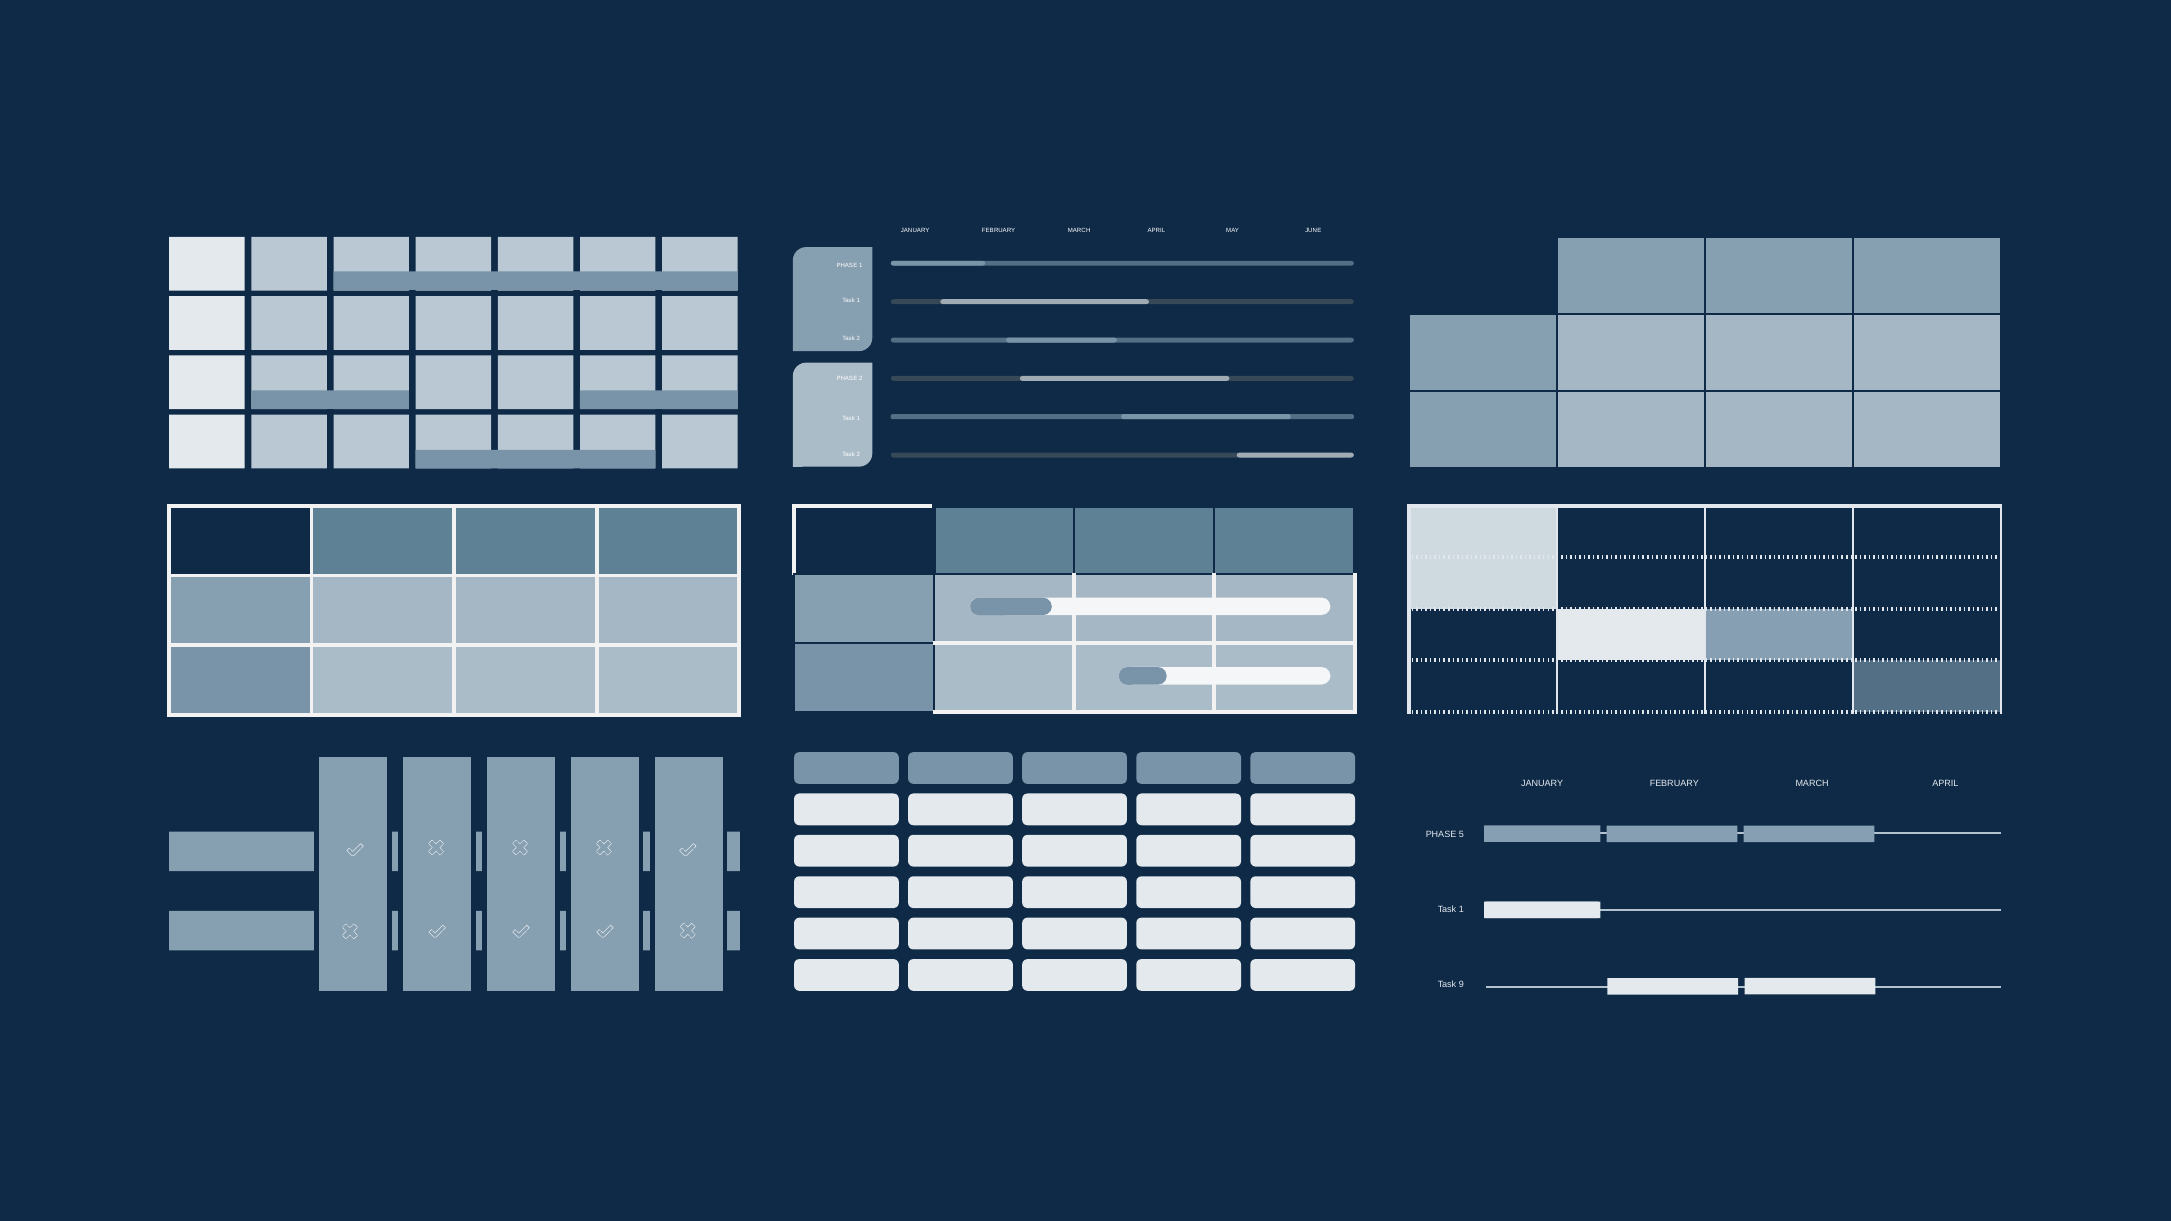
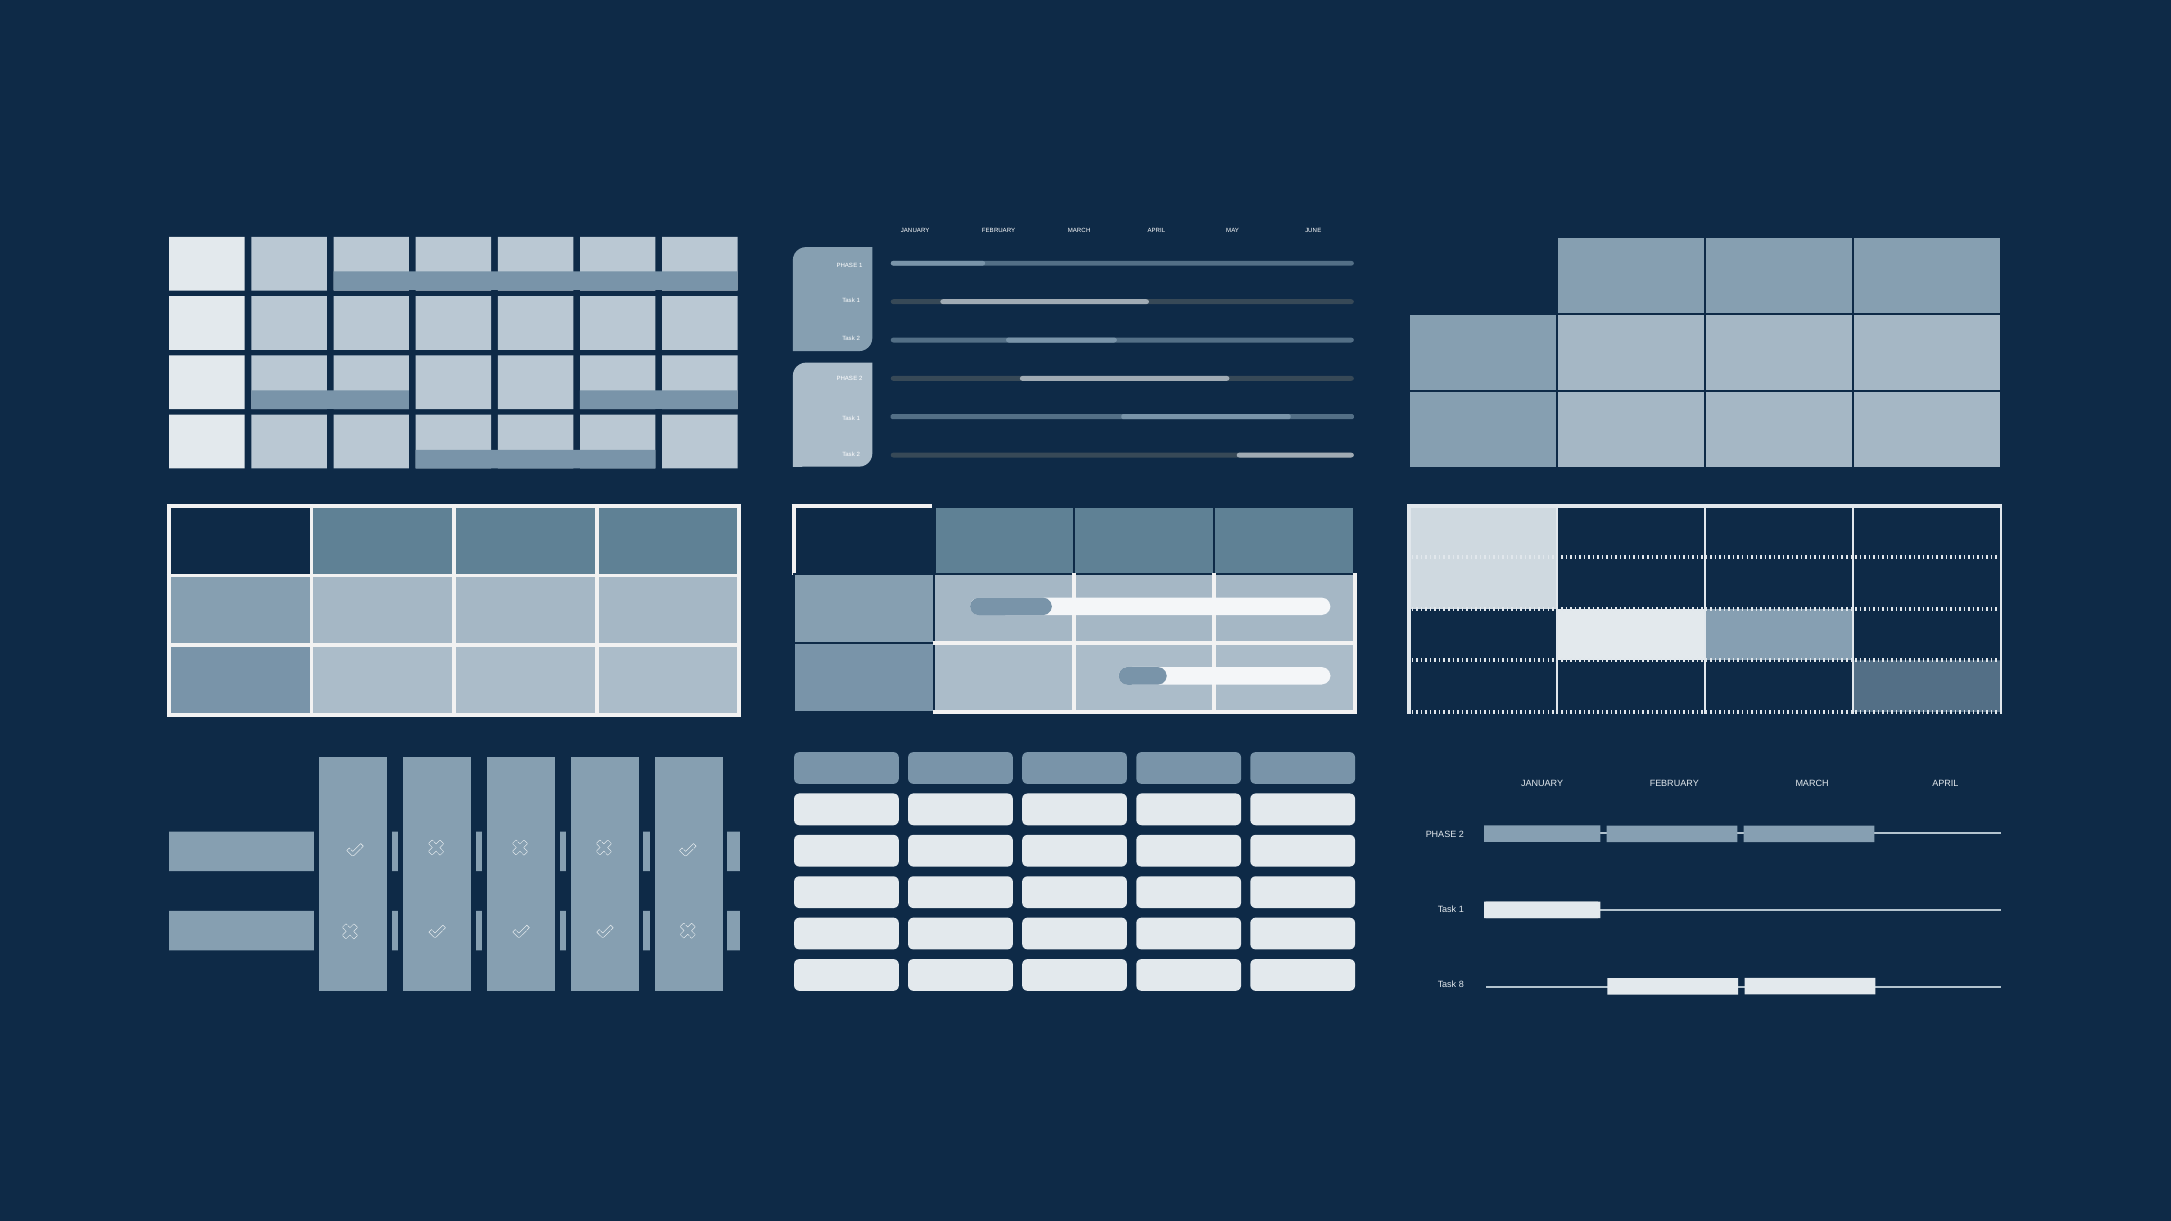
5: 5 -> 2 (1461, 834)
9: 9 -> 8 (1461, 984)
